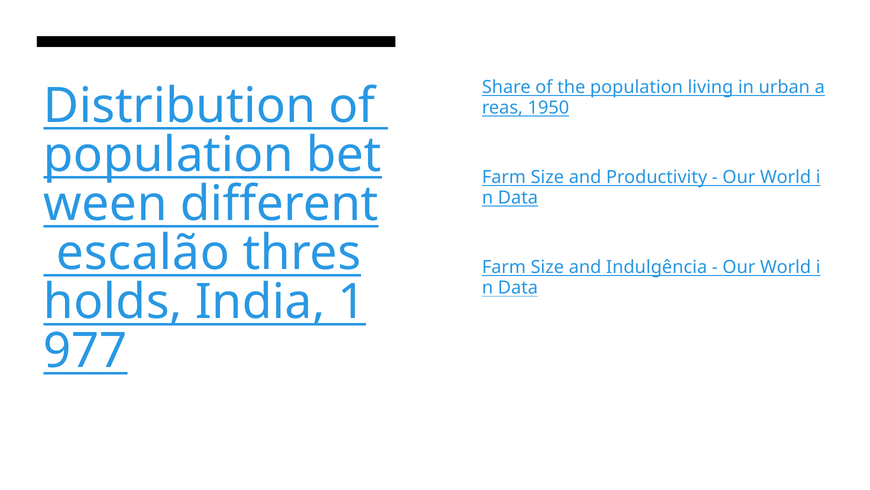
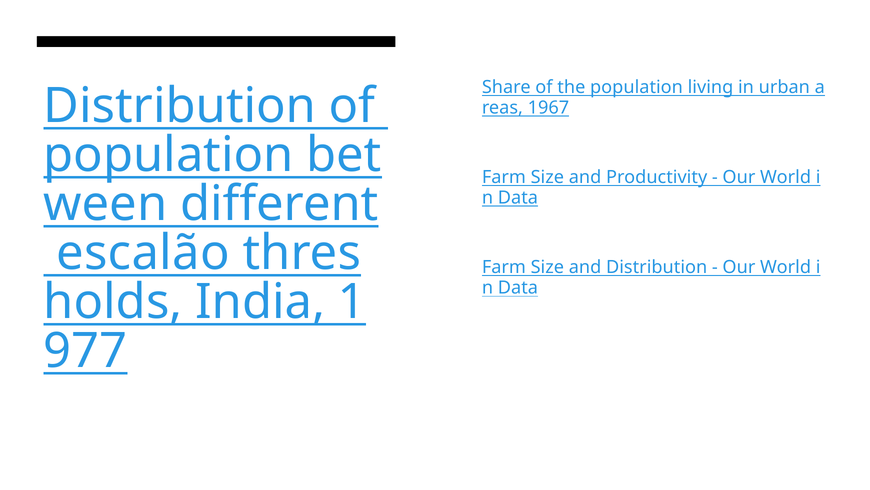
1950: 1950 -> 1967 (548, 108)
and Indulgência: Indulgência -> Distribution (657, 267)
